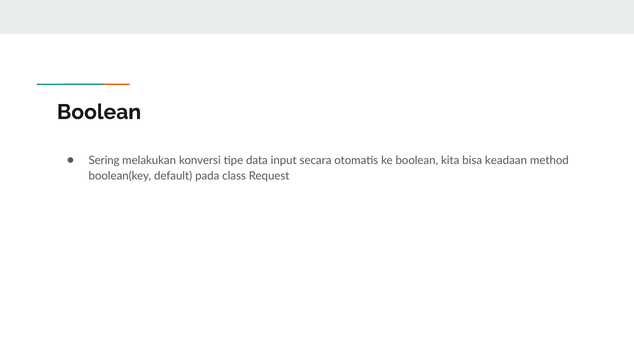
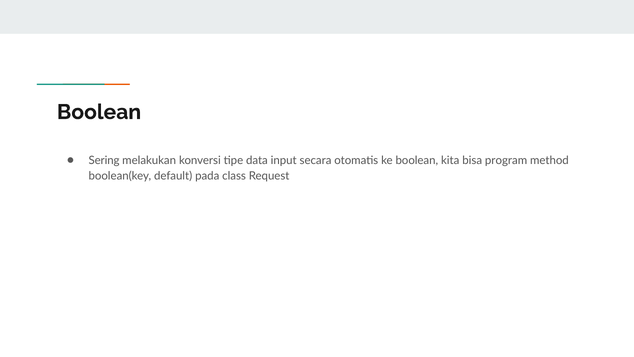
keadaan: keadaan -> program (506, 160)
